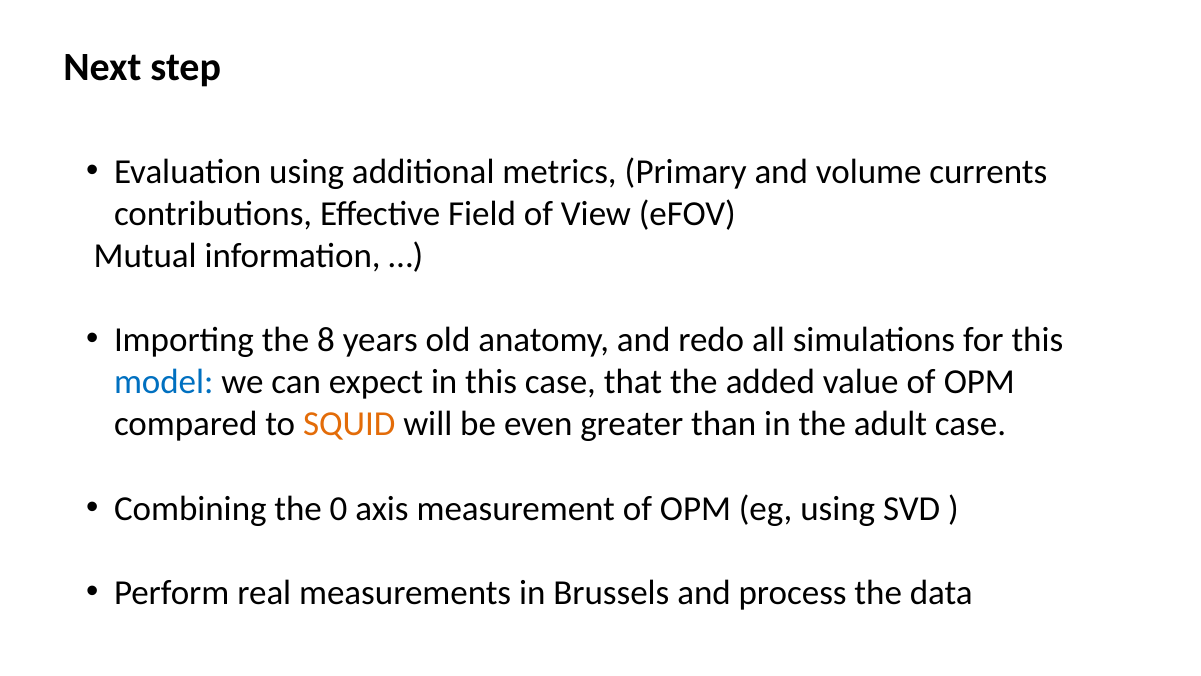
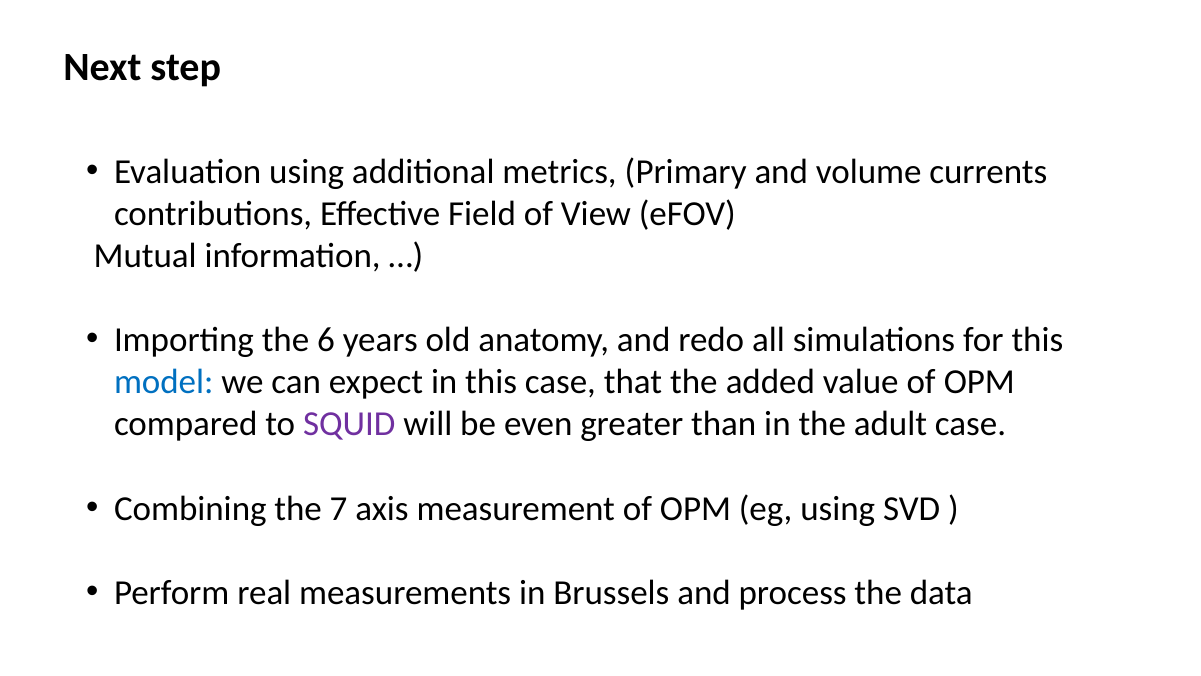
8: 8 -> 6 (326, 340)
SQUID colour: orange -> purple (349, 424)
0: 0 -> 7 (339, 508)
